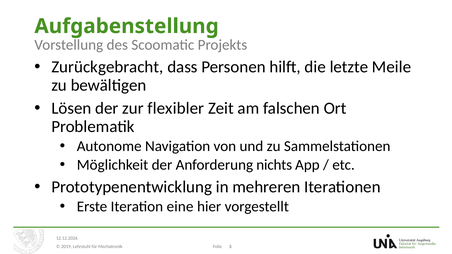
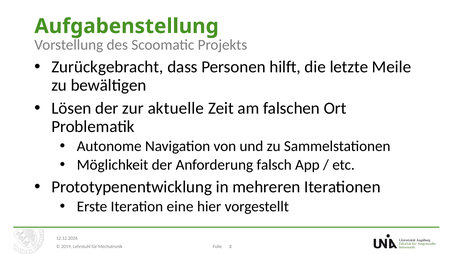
flexibler: flexibler -> aktuelle (176, 108)
nichts: nichts -> falsch (274, 165)
